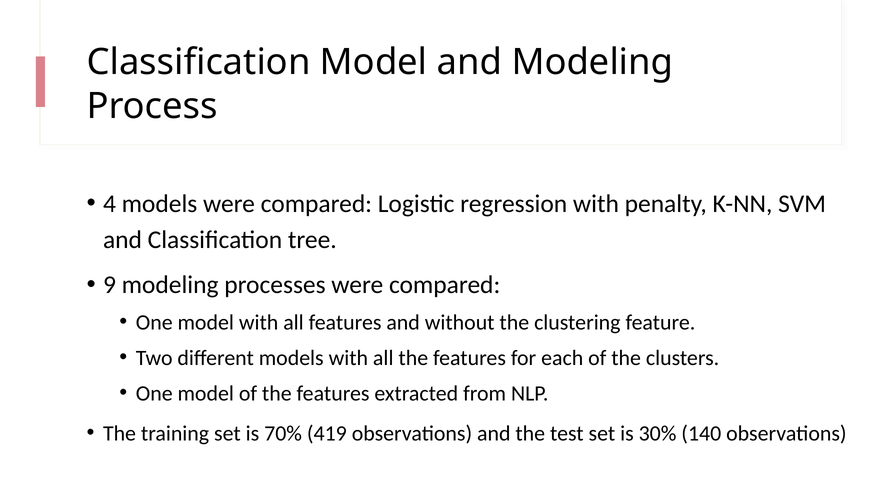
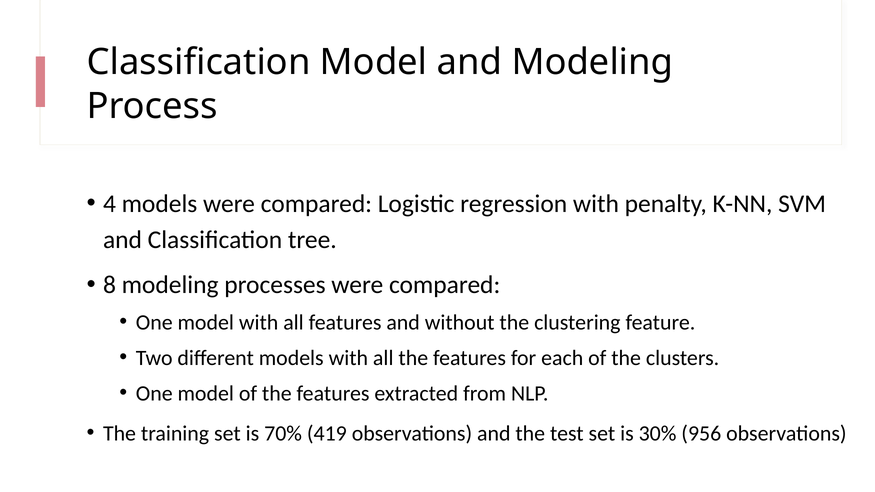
9: 9 -> 8 (109, 285)
140: 140 -> 956 (701, 434)
